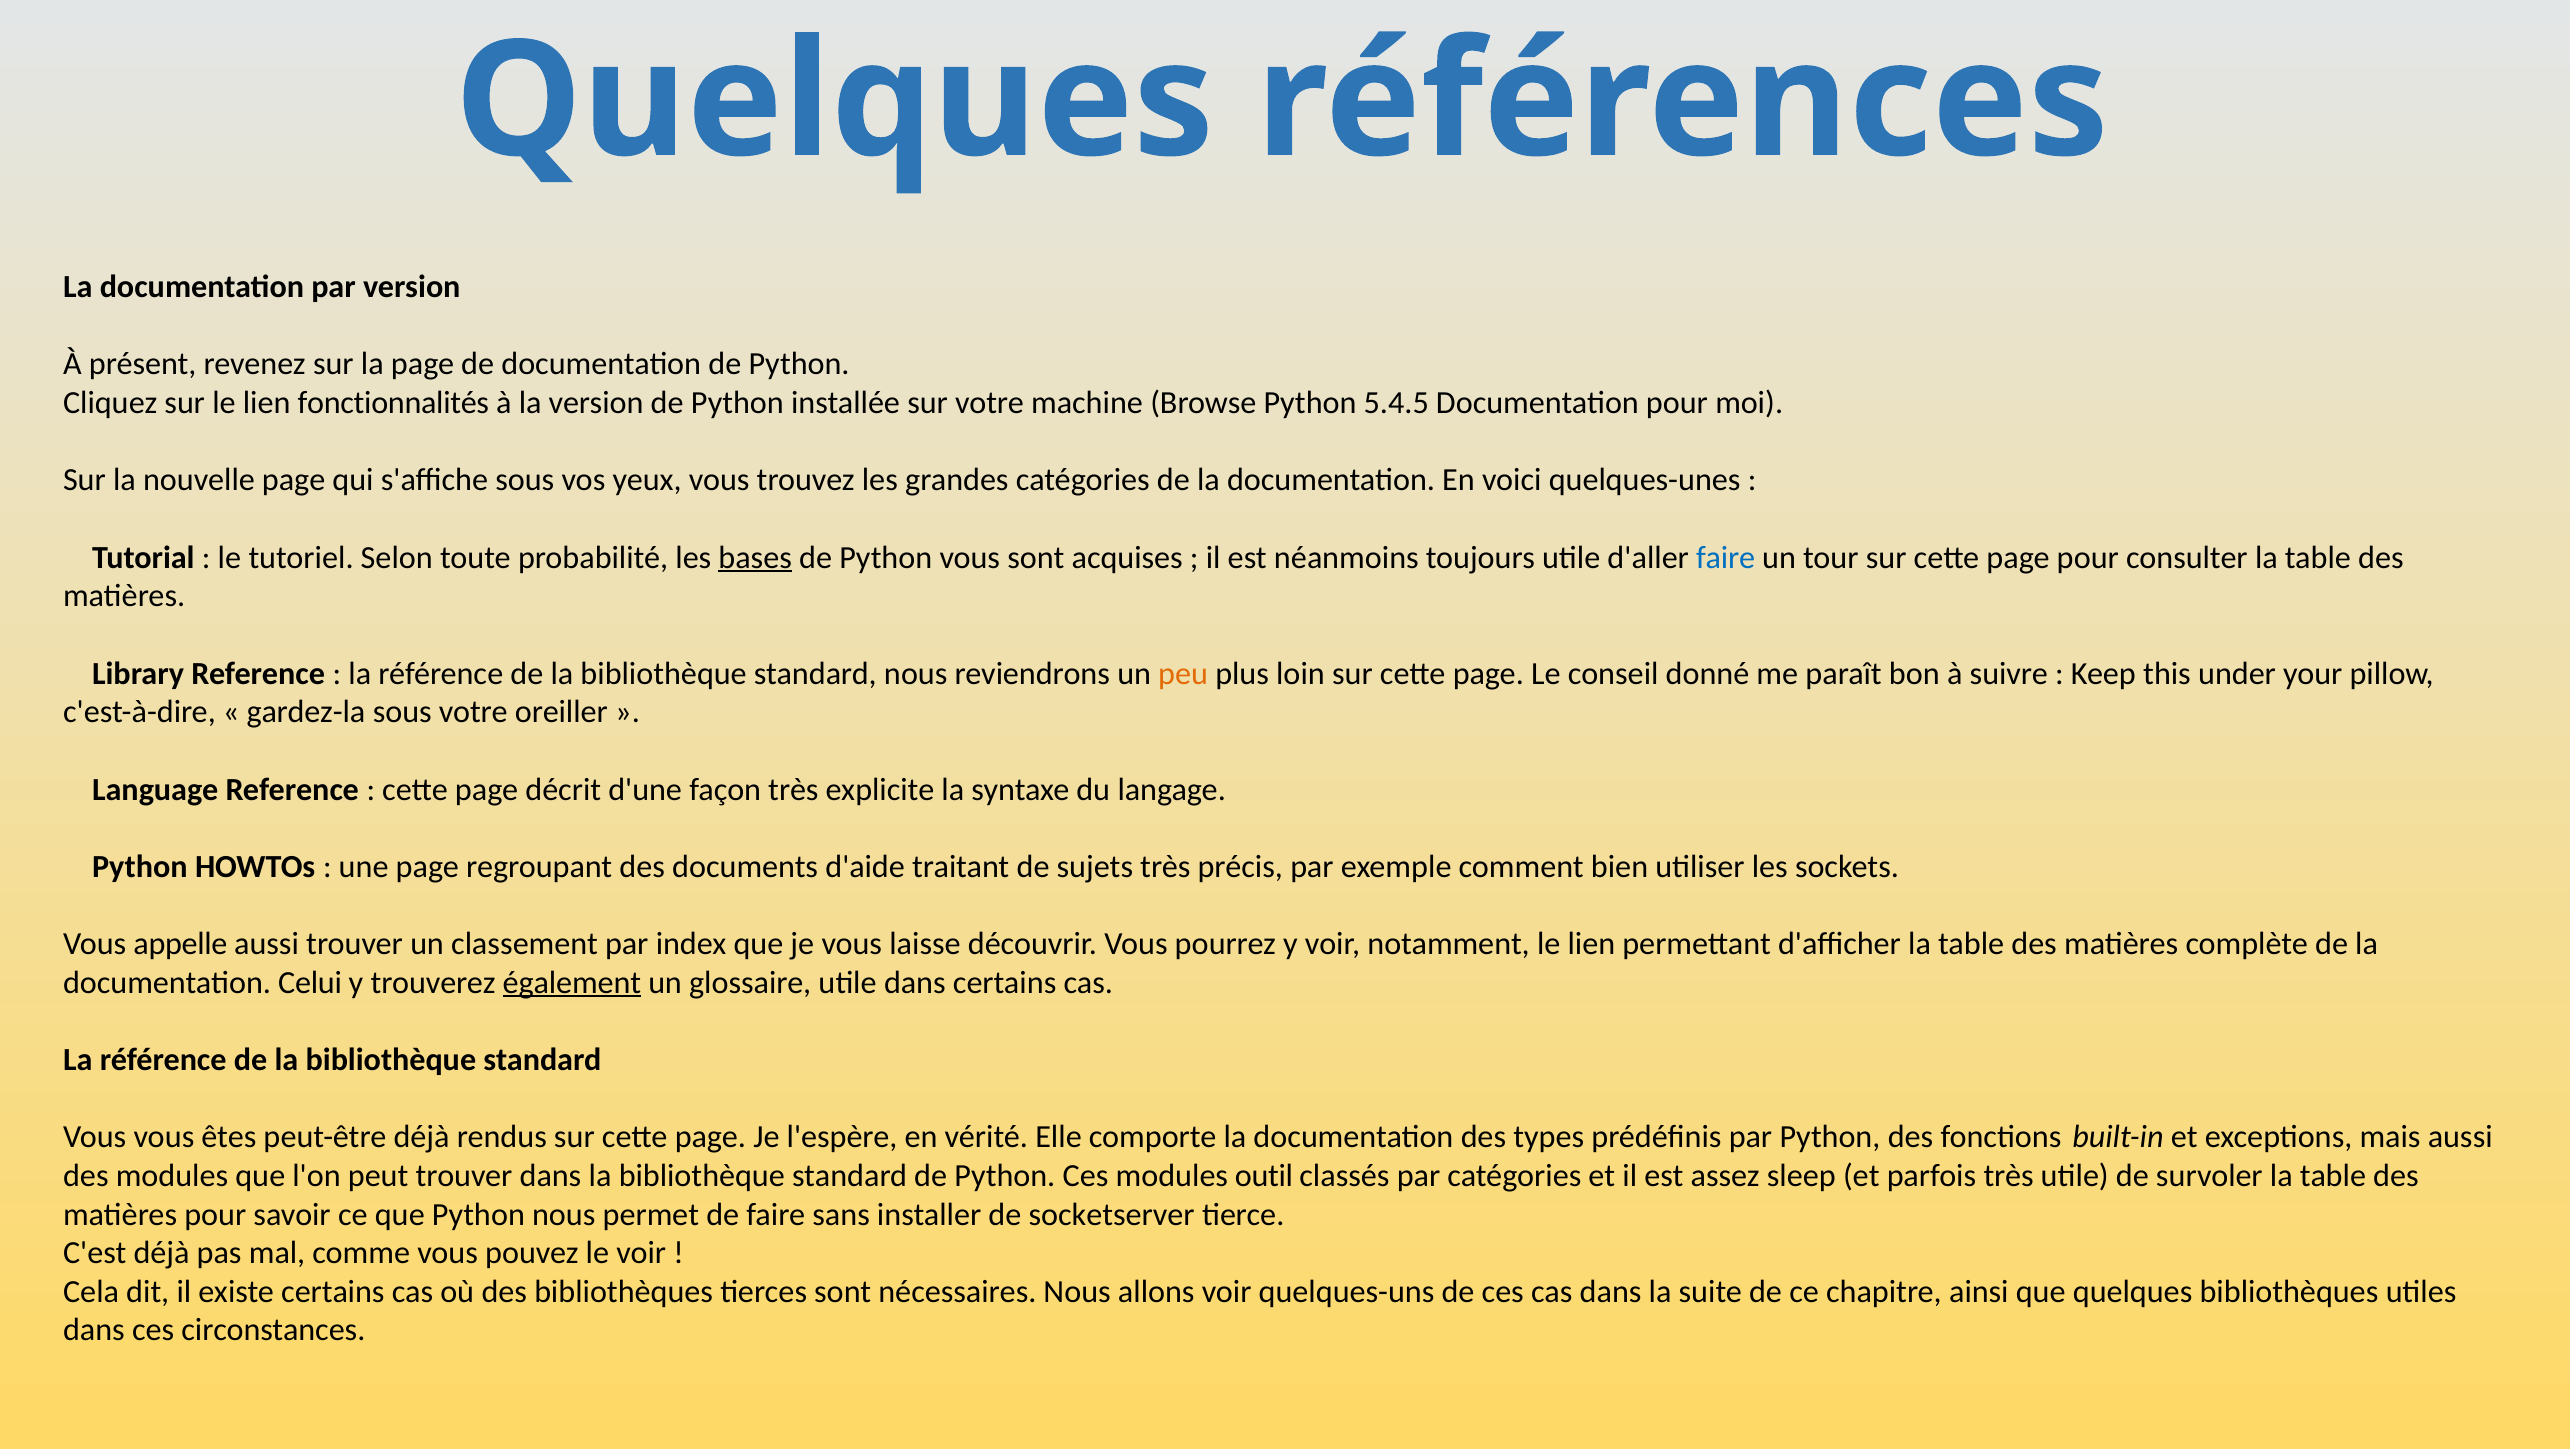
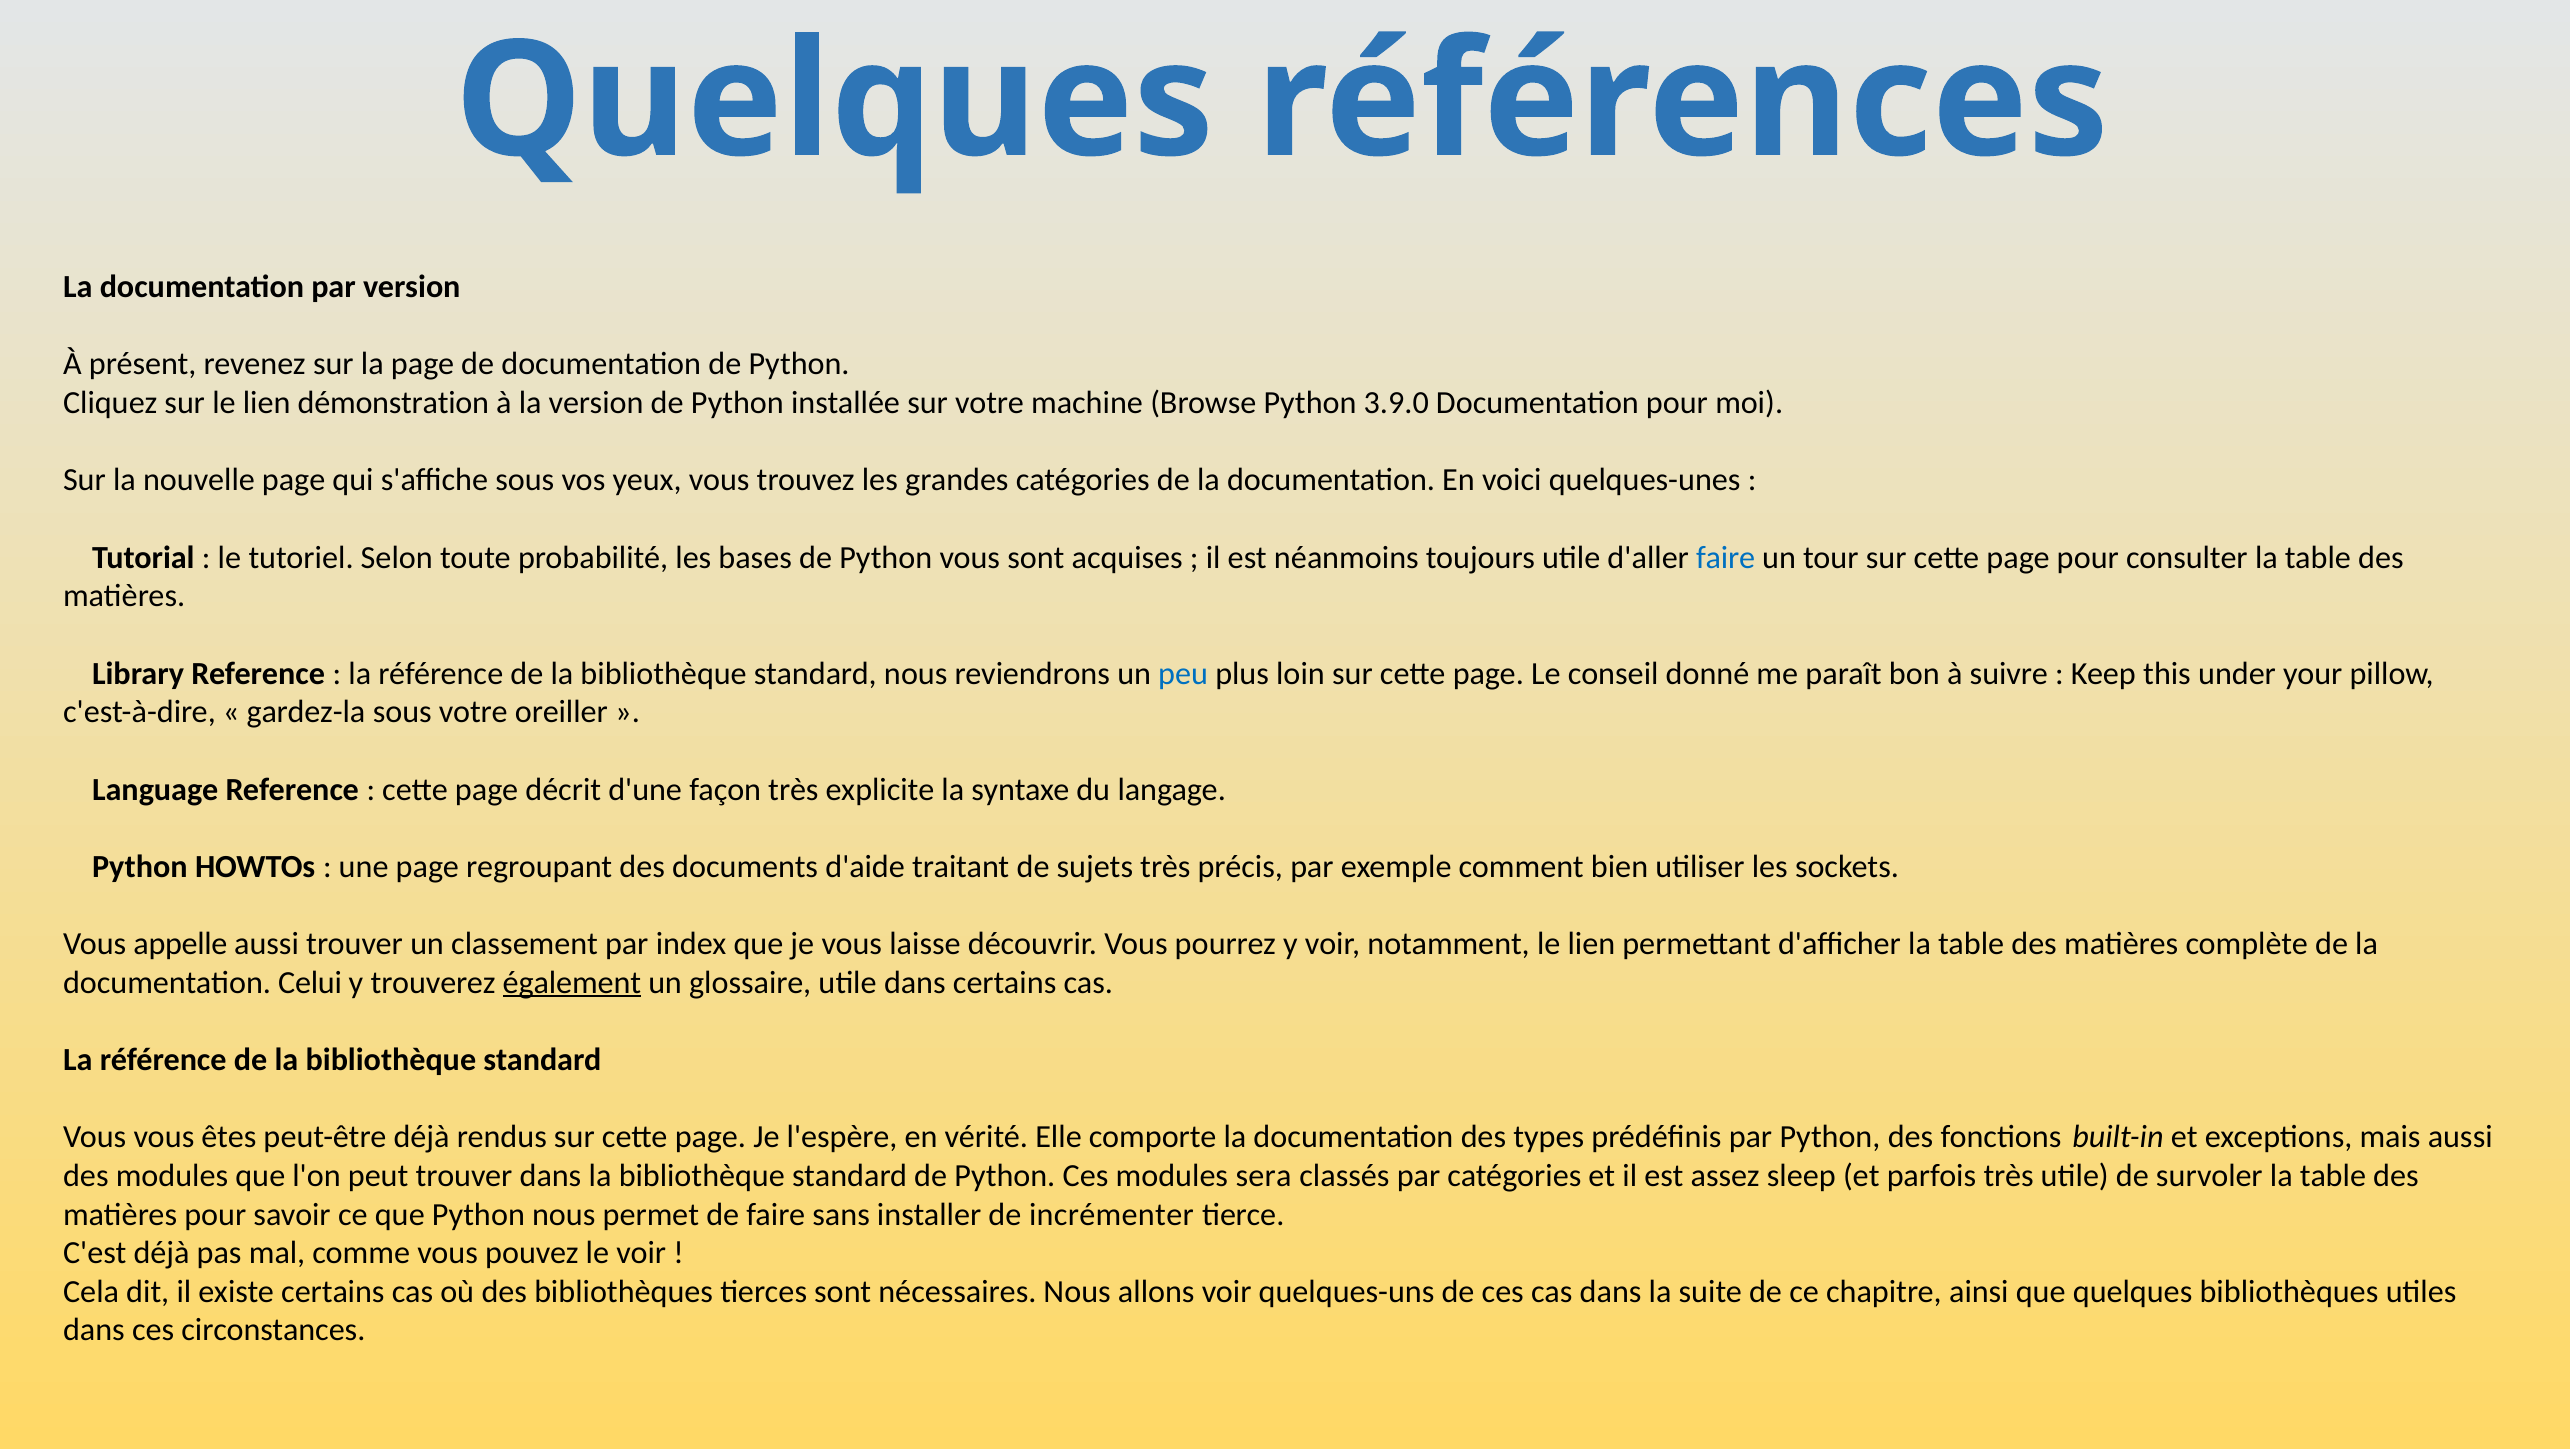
fonctionnalités: fonctionnalités -> démonstration (393, 403)
5.4.5: 5.4.5 -> 3.9.0 (1396, 403)
bases underline: present -> none (755, 558)
peu colour: orange -> blue (1183, 673)
outil: outil -> sera (1264, 1176)
socketserver: socketserver -> incrémenter (1111, 1214)
